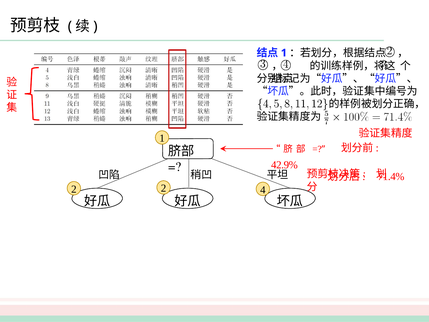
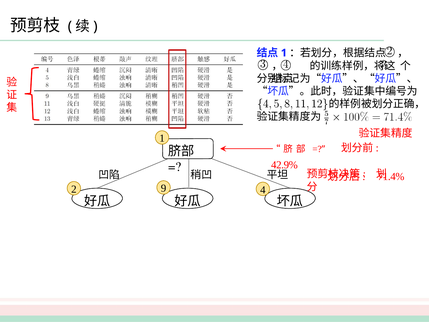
2 2: 2 -> 9 (164, 188)
